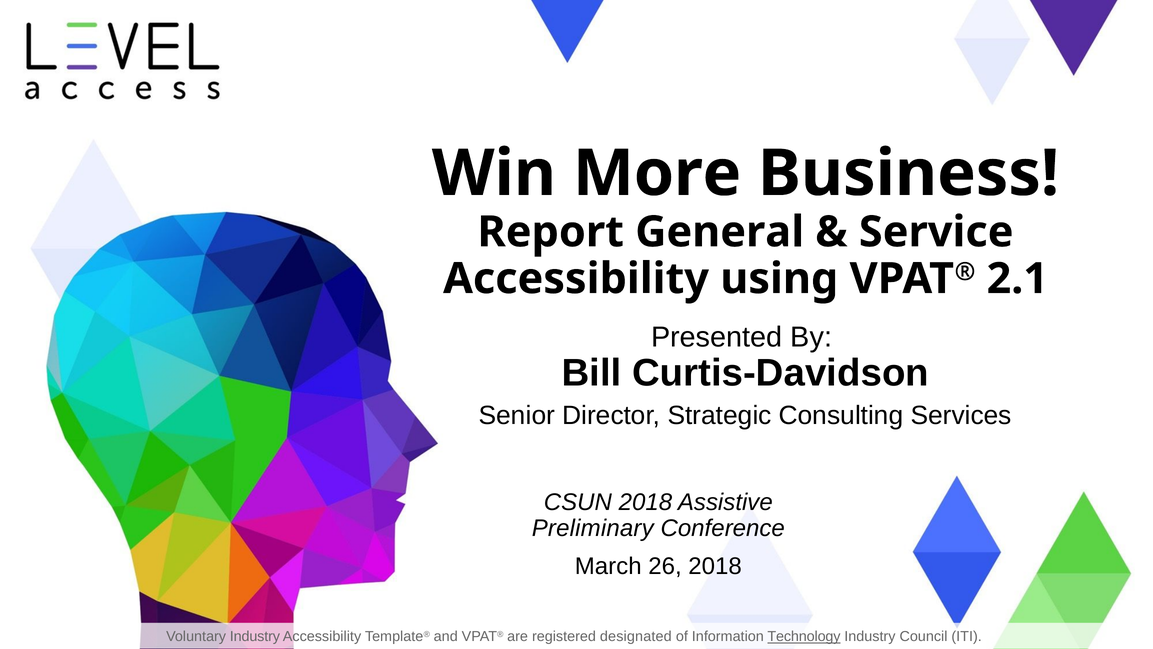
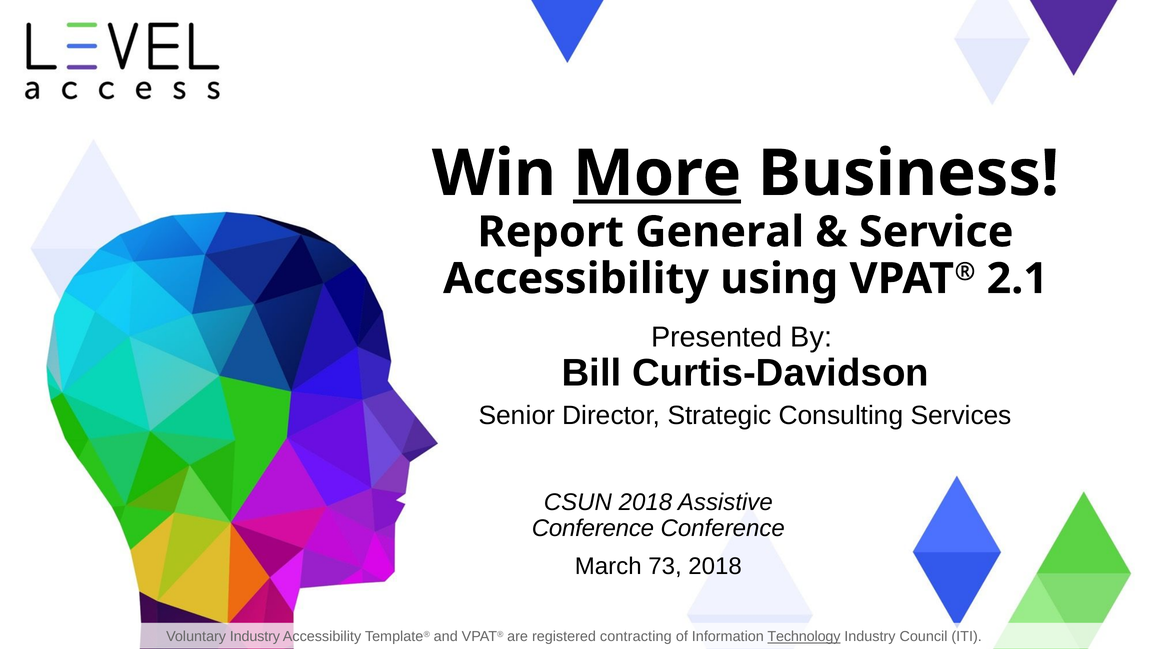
More underline: none -> present (657, 173)
Preliminary: Preliminary -> Conference (593, 528)
26: 26 -> 73 (665, 566)
designated: designated -> contracting (636, 636)
